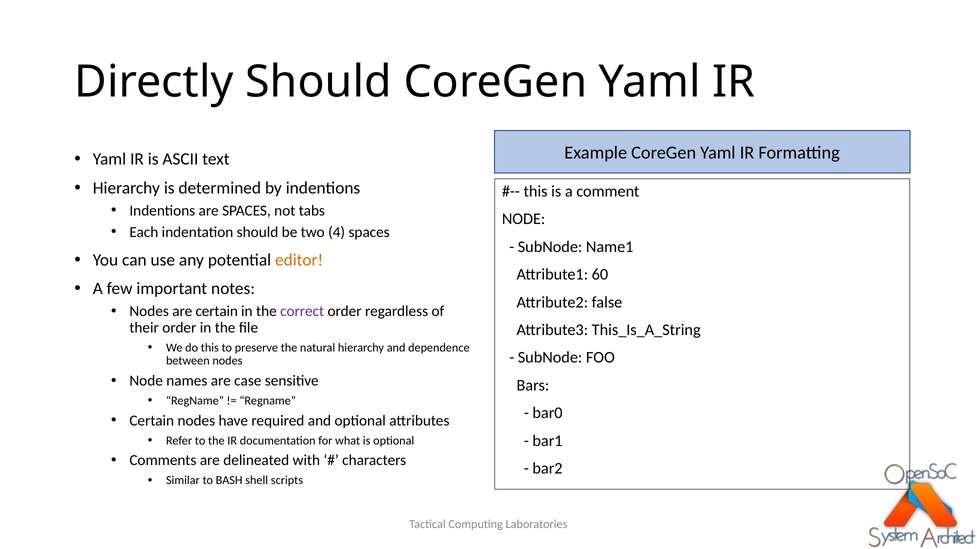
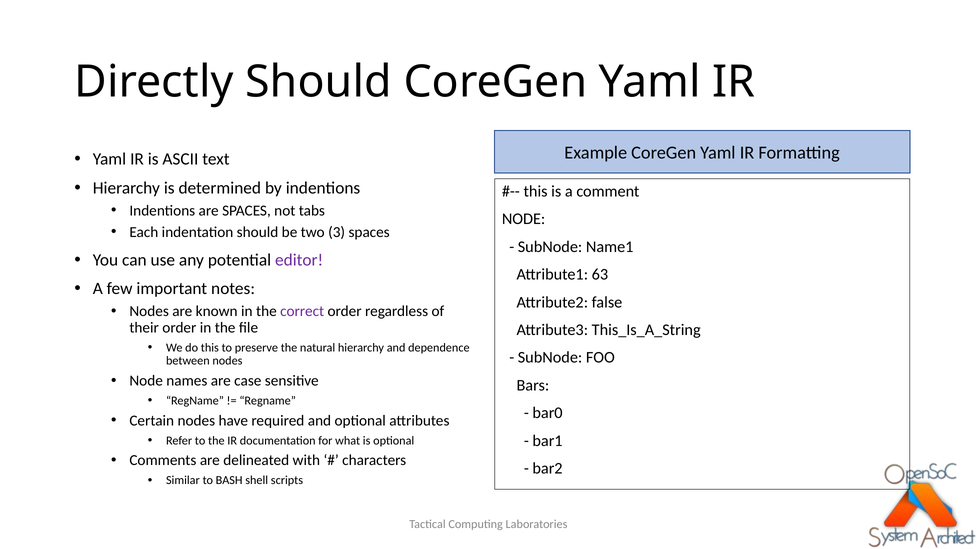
4: 4 -> 3 (337, 232)
editor colour: orange -> purple (299, 260)
60: 60 -> 63 (600, 275)
are certain: certain -> known (217, 312)
